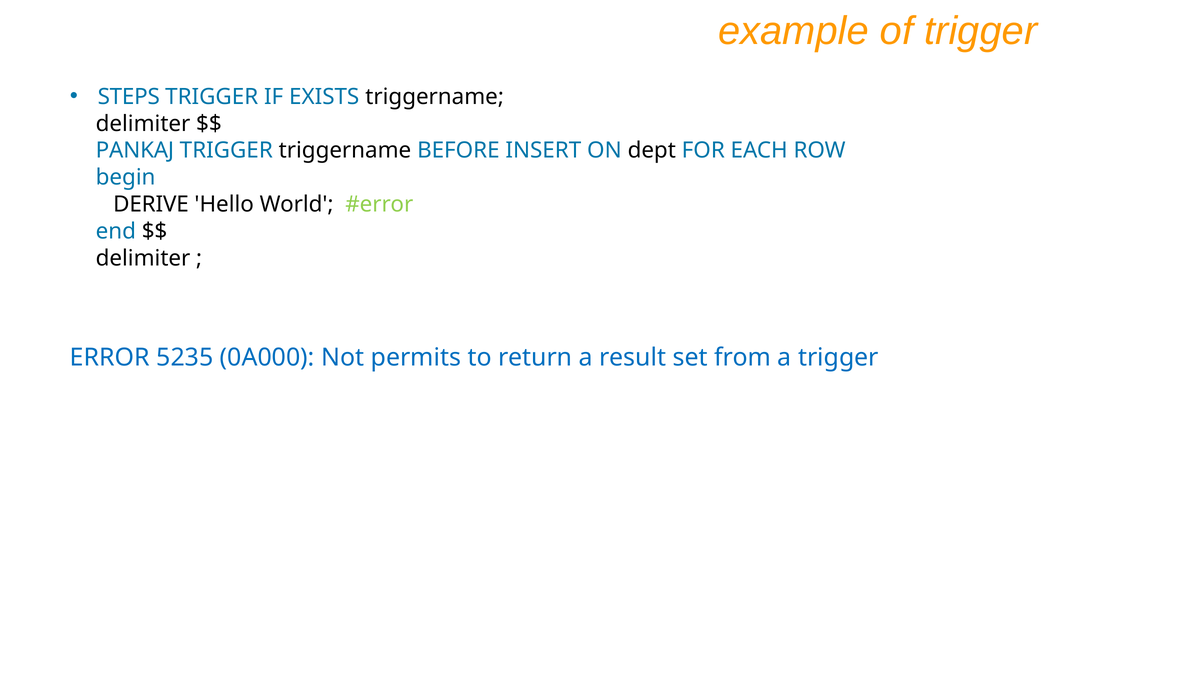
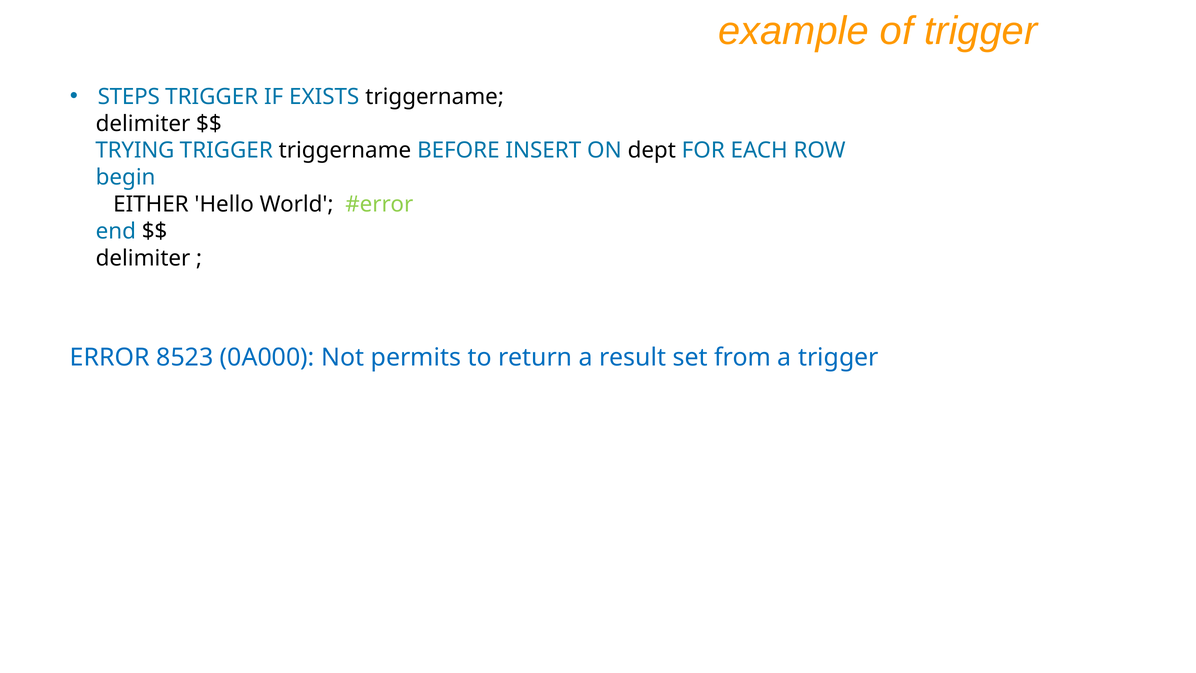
PANKAJ: PANKAJ -> TRYING (135, 151)
DERIVE: DERIVE -> EITHER (151, 204)
5235: 5235 -> 8523 (185, 357)
